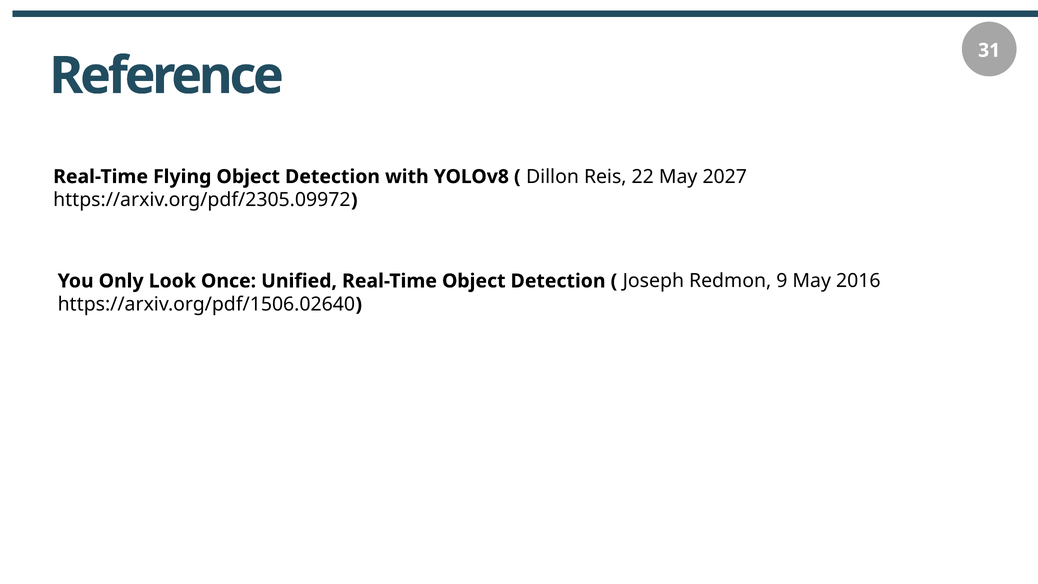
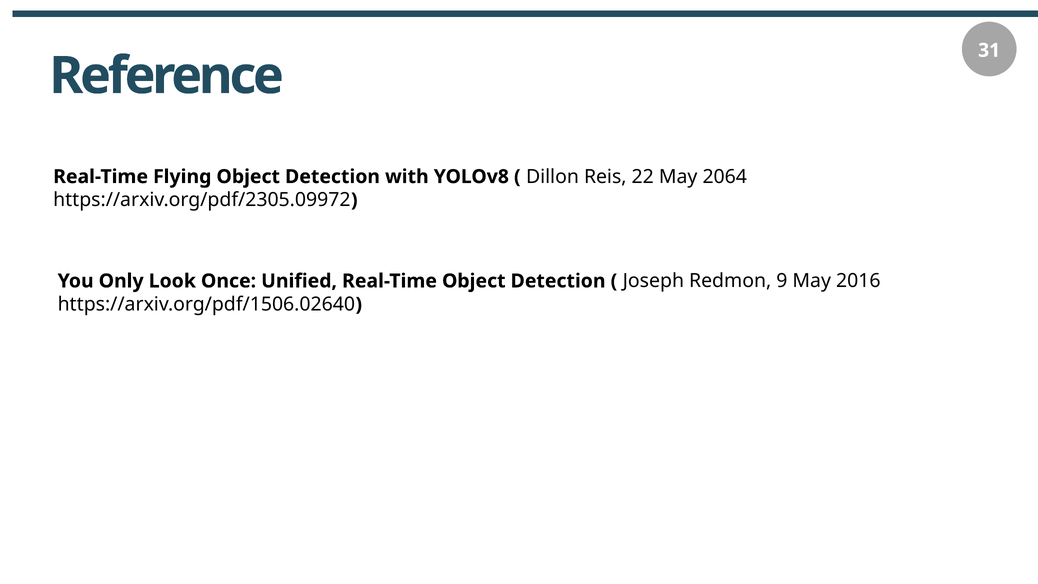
2027: 2027 -> 2064 (725, 177)
